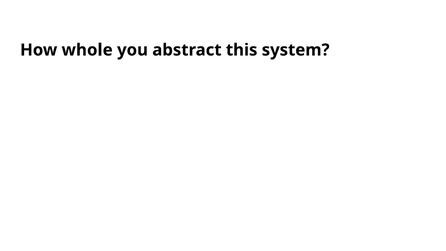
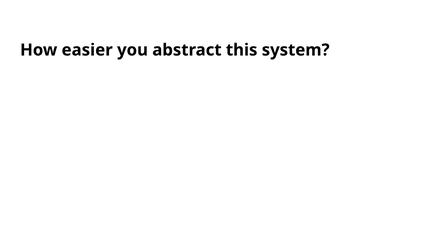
whole: whole -> easier (87, 50)
